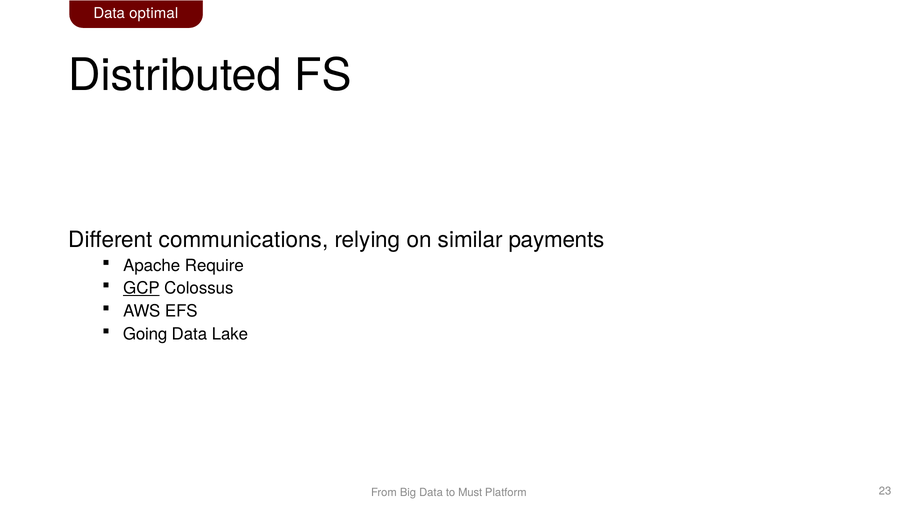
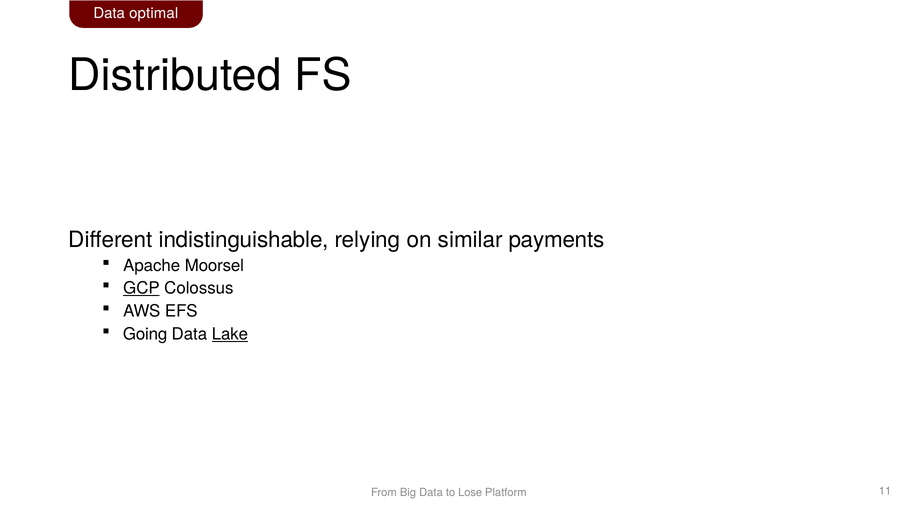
communications: communications -> indistinguishable (244, 240)
Require: Require -> Moorsel (214, 266)
Lake underline: none -> present (230, 334)
Must: Must -> Lose (470, 492)
23: 23 -> 11 (885, 491)
